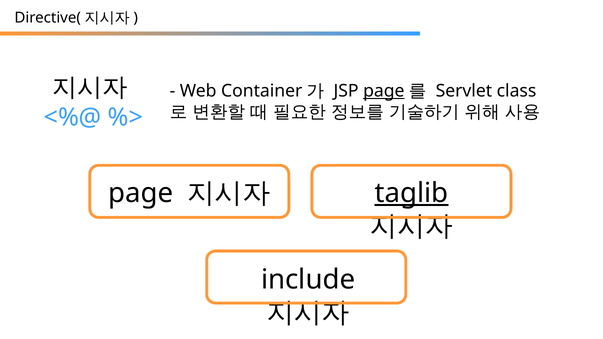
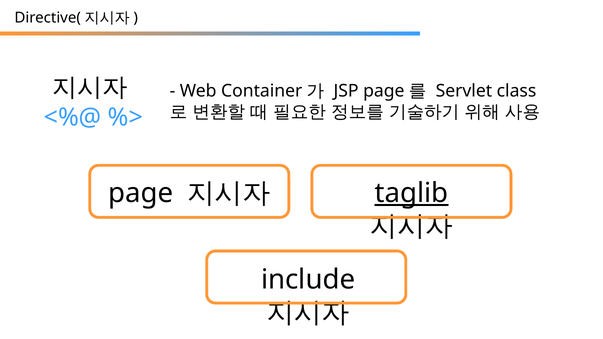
page underline: present -> none (384, 91)
